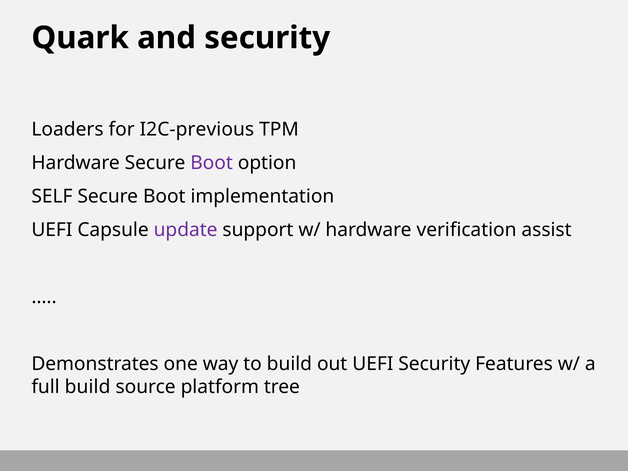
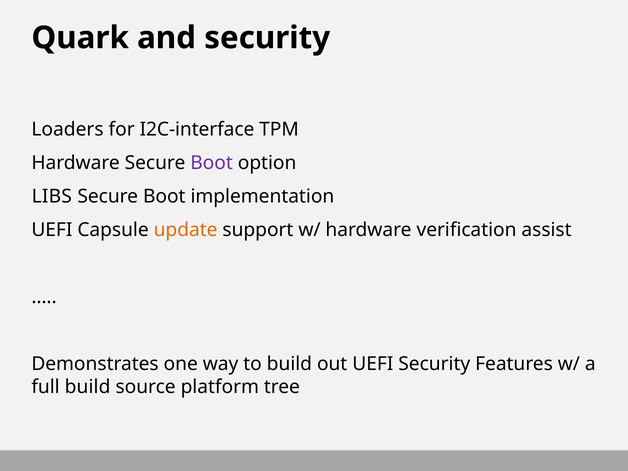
I2C-previous: I2C-previous -> I2C-interface (197, 130)
SELF: SELF -> LIBS (52, 196)
update colour: purple -> orange (186, 230)
